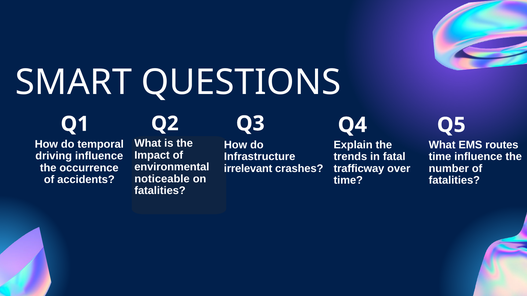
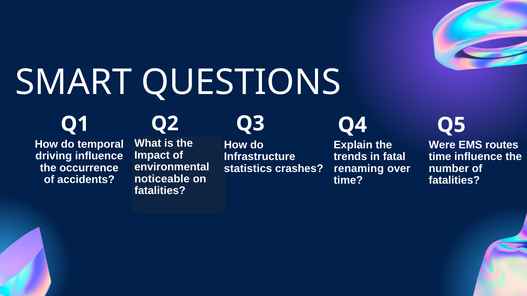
What: What -> Were (442, 145)
irrelevant: irrelevant -> statistics (248, 169)
trafficway: trafficway -> renaming (359, 169)
